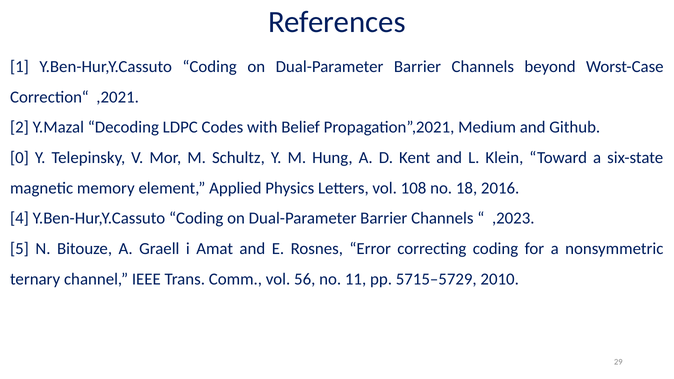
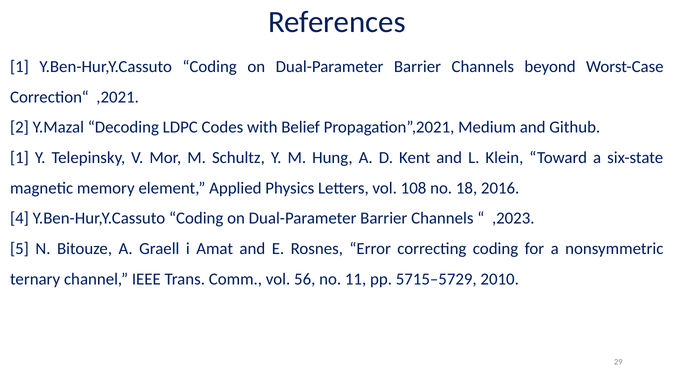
0: 0 -> 1 (19, 158)
